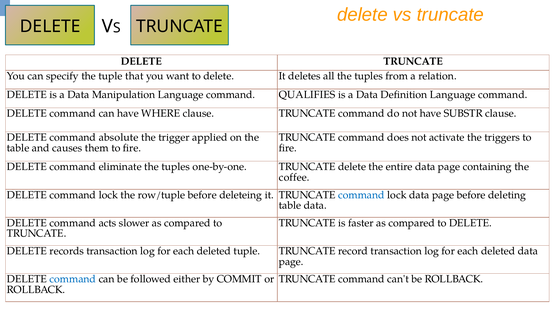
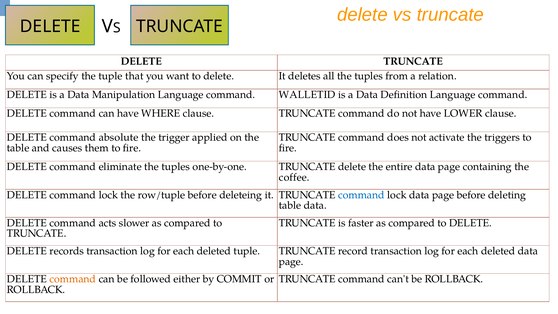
QUALIFIES: QUALIFIES -> WALLETID (307, 95)
SUBSTR: SUBSTR -> LOWER (463, 113)
command colour: blue -> orange (73, 279)
